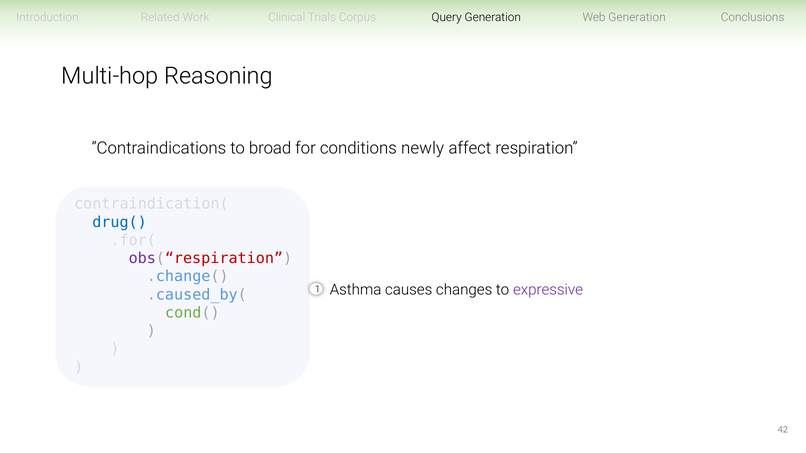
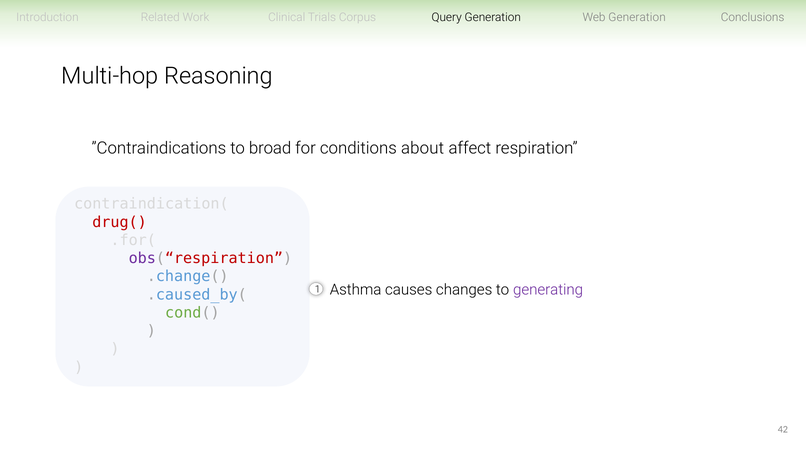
newly: newly -> about (423, 148)
drug( colour: blue -> red (120, 222)
expressive: expressive -> generating (548, 290)
